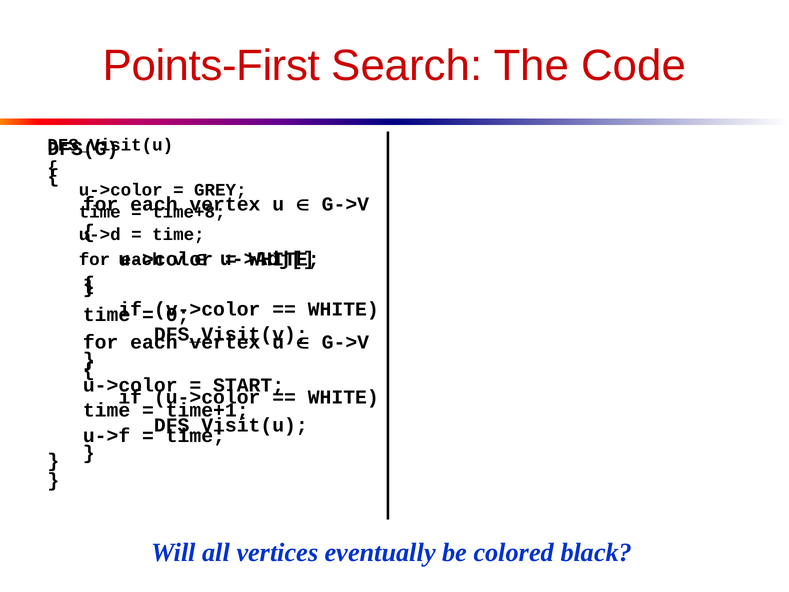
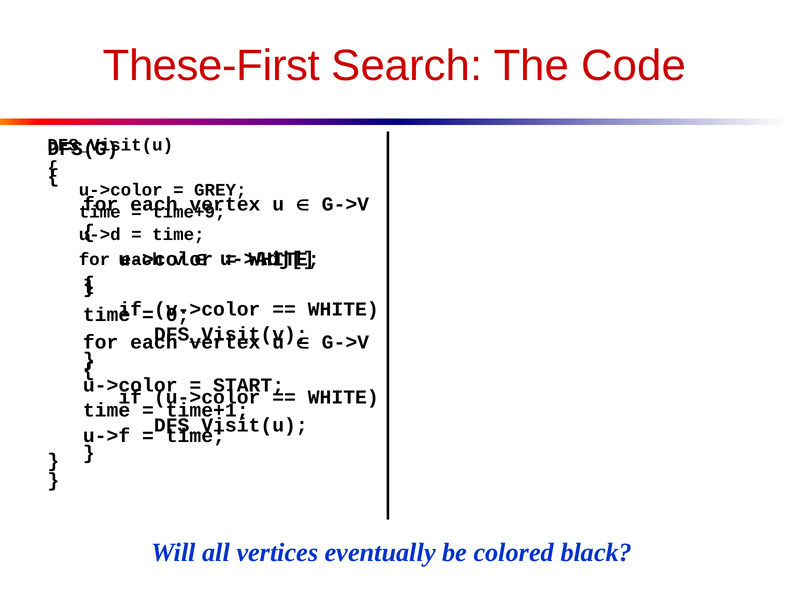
Points-First: Points-First -> These-First (211, 66)
time+8: time+8 -> time+9 (189, 212)
